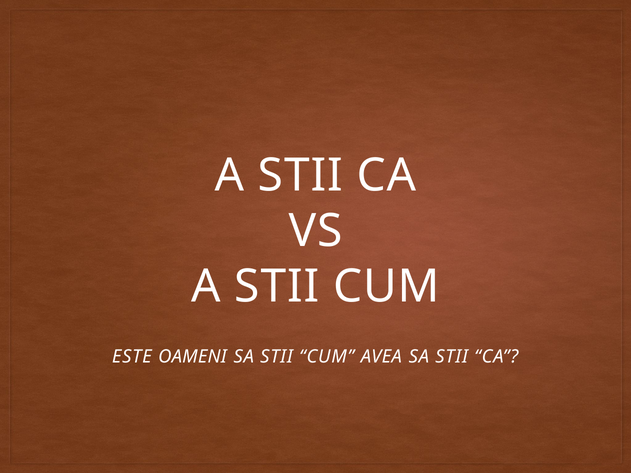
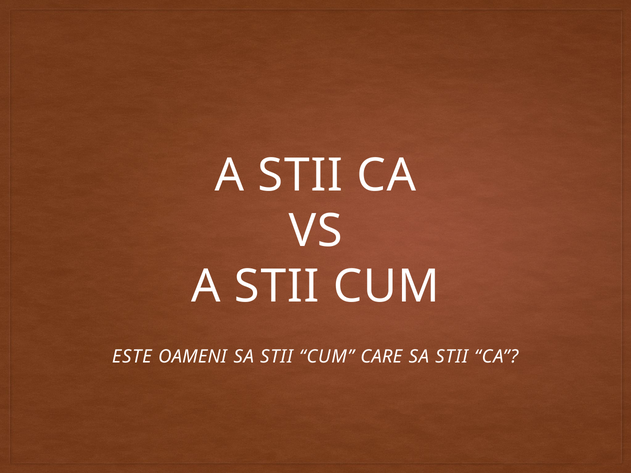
AVEA: AVEA -> CARE (381, 357)
